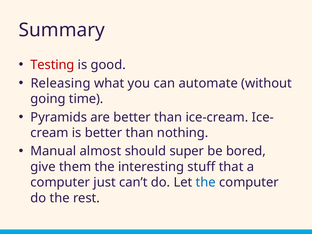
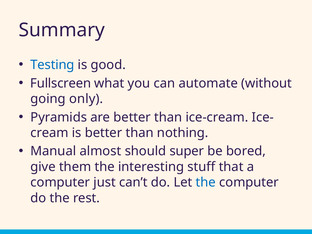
Testing colour: red -> blue (52, 65)
Releasing: Releasing -> Fullscreen (61, 83)
time: time -> only (86, 99)
